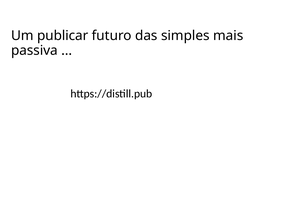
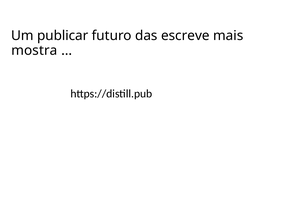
simples: simples -> escreve (185, 36)
passiva: passiva -> mostra (34, 50)
